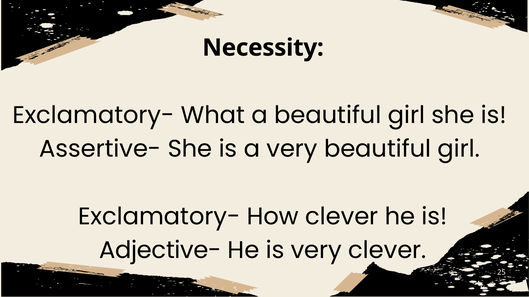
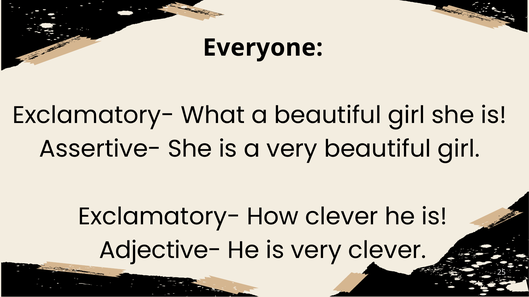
Necessity: Necessity -> Everyone (263, 48)
